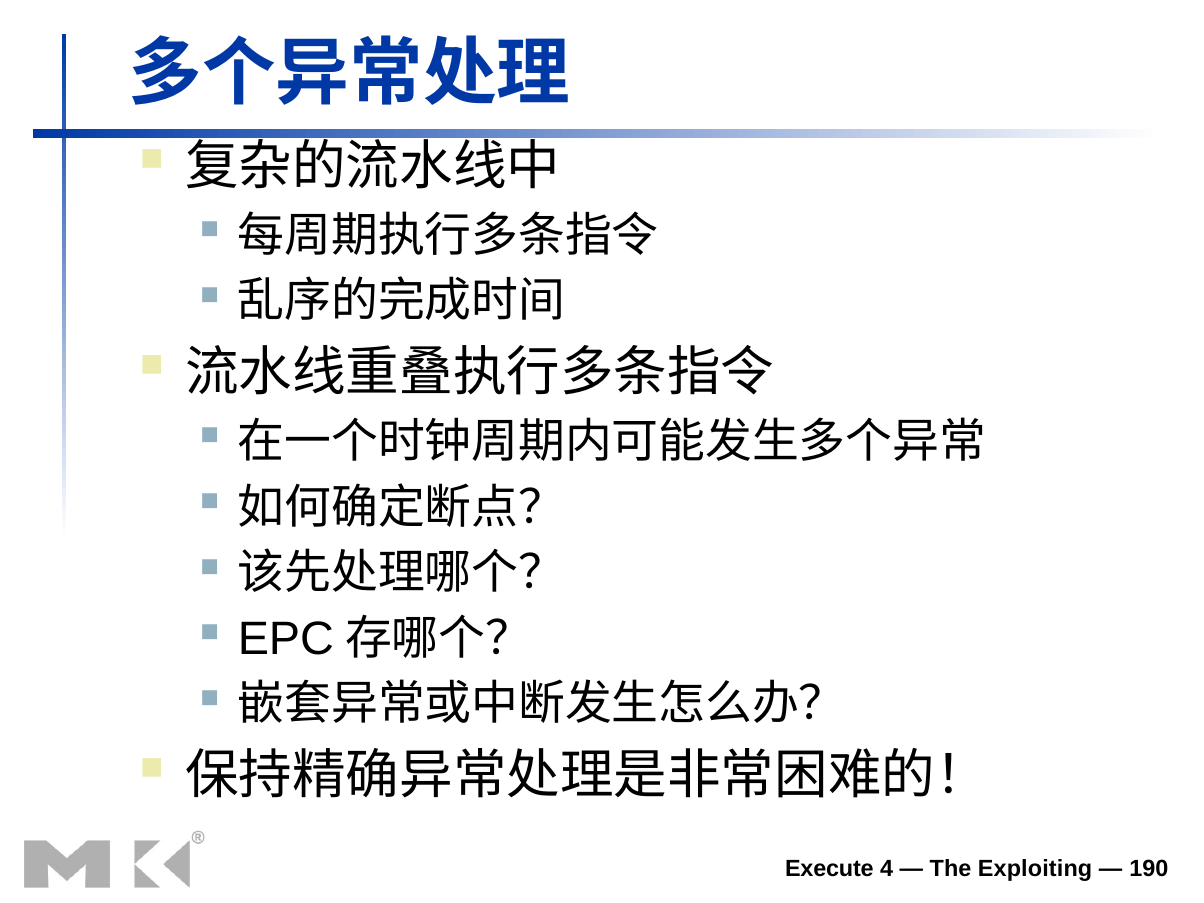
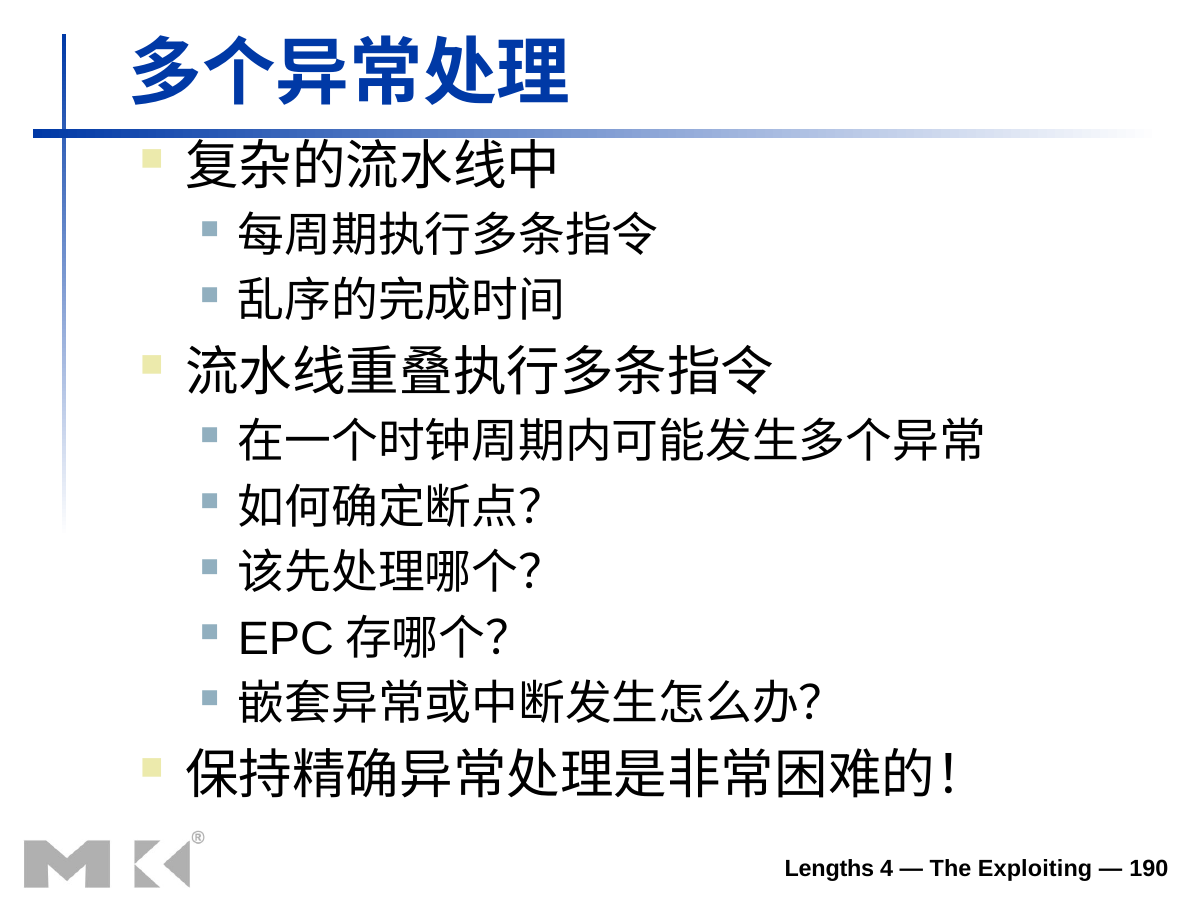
Execute: Execute -> Lengths (829, 869)
